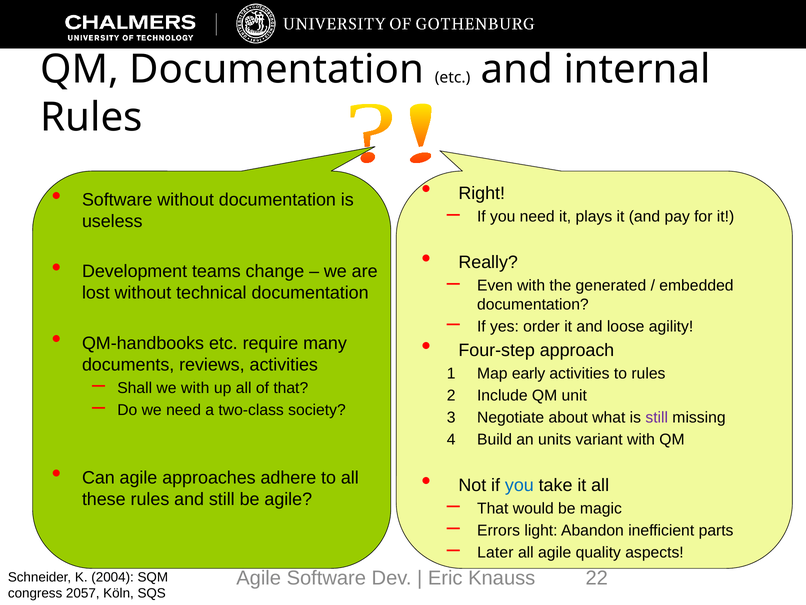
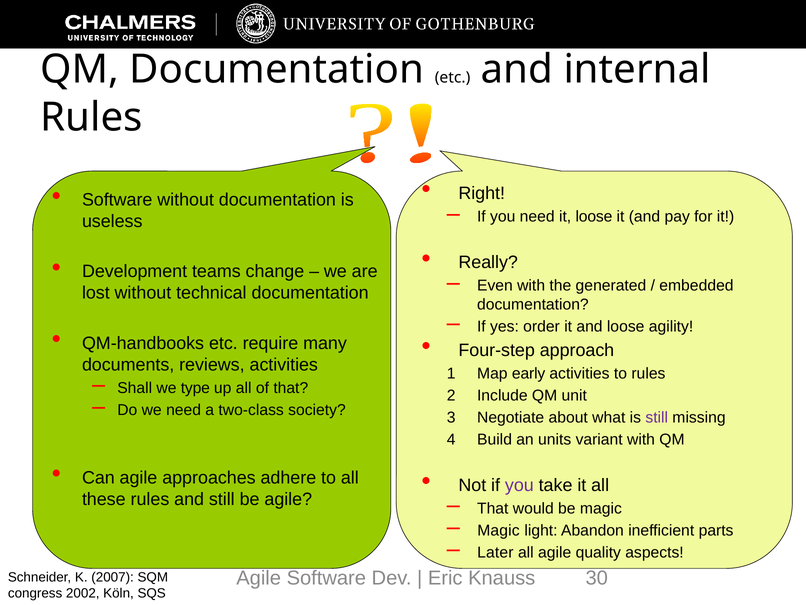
it plays: plays -> loose (594, 216)
we with: with -> type (195, 388)
you colour: blue -> purple (519, 485)
Errors: Errors -> Magic (498, 530)
22: 22 -> 30 (597, 578)
2004: 2004 -> 2007 (113, 577)
2057: 2057 -> 2002 (83, 593)
